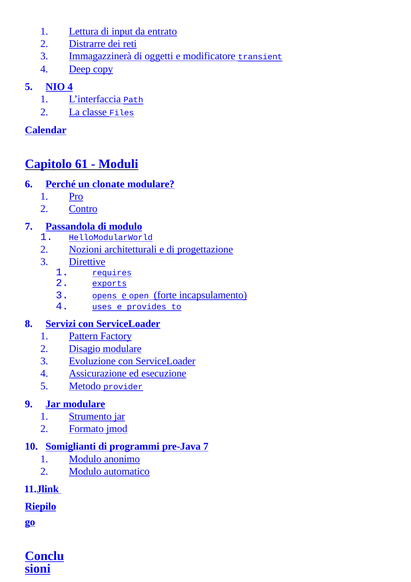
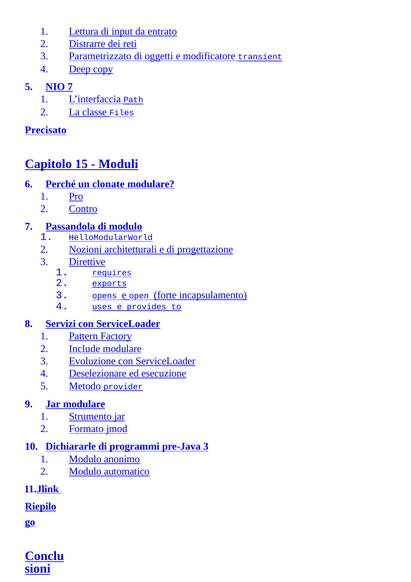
Immagazzinerà: Immagazzinerà -> Parametrizzato (100, 56)
NIO 4: 4 -> 7 (70, 87)
Calendar: Calendar -> Precisato (46, 130)
61: 61 -> 15 (81, 164)
Disagio: Disagio -> Include (85, 348)
Assicurazione: Assicurazione -> Deselezionare (98, 373)
Somiglianti: Somiglianti -> Dichiararle (71, 446)
pre-Java 7: 7 -> 3 (206, 446)
